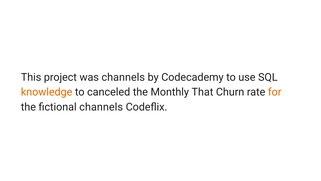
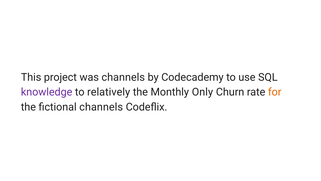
knowledge colour: orange -> purple (47, 92)
canceled: canceled -> relatively (109, 92)
That: That -> Only (202, 92)
